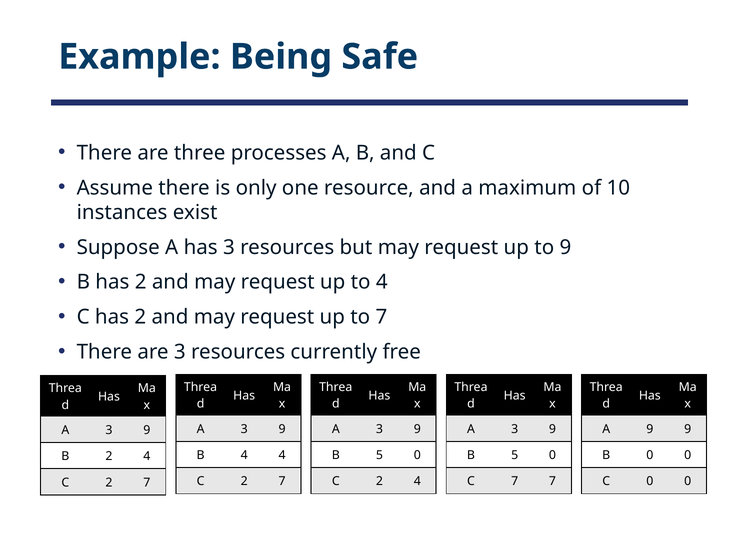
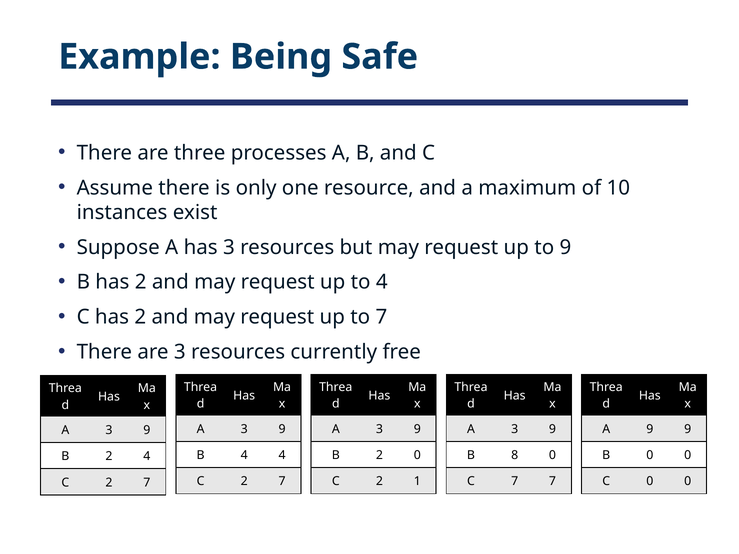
5: 5 -> 2 (379, 455)
5: 5 -> 8 (515, 455)
C 2 4: 4 -> 1 (417, 482)
